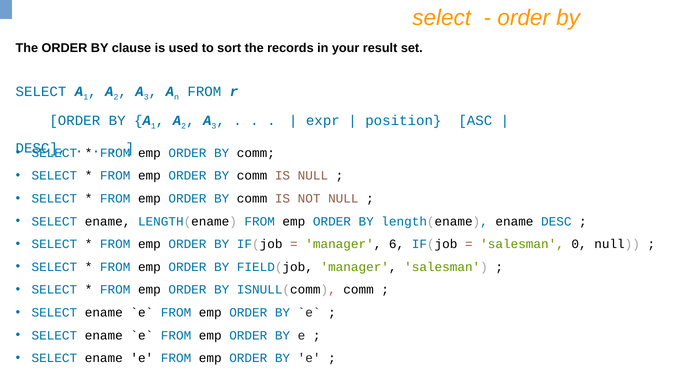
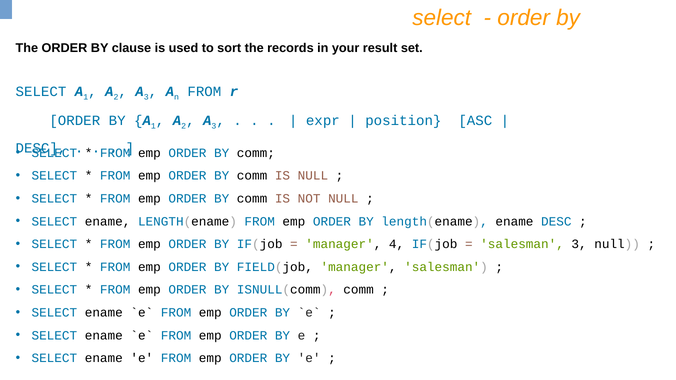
6: 6 -> 4 (397, 244)
salesman 0: 0 -> 3 (579, 244)
